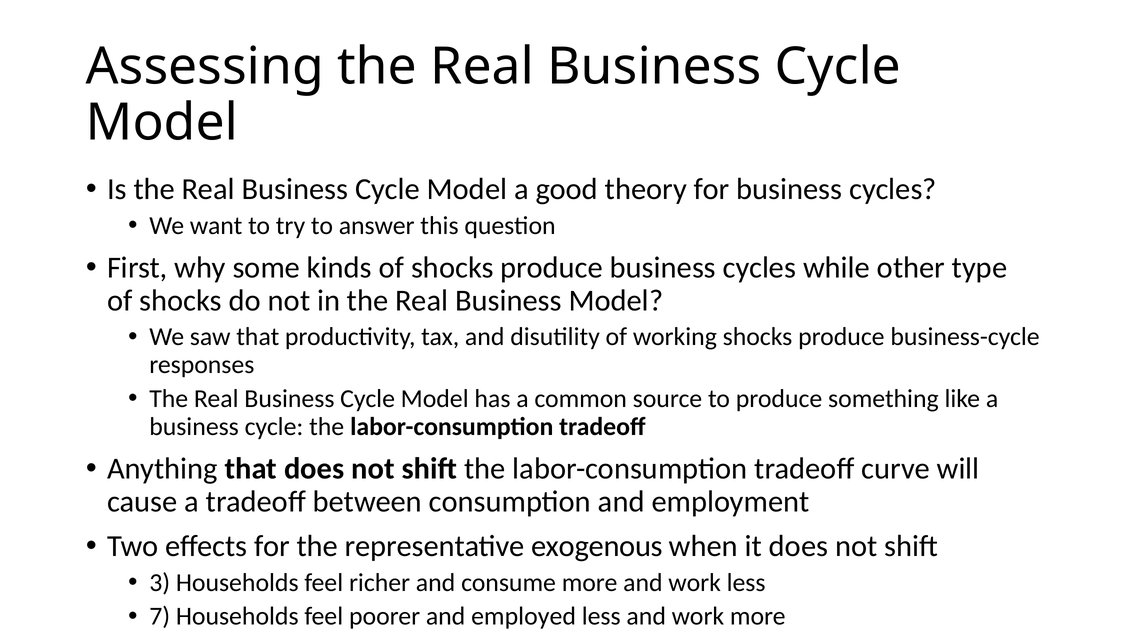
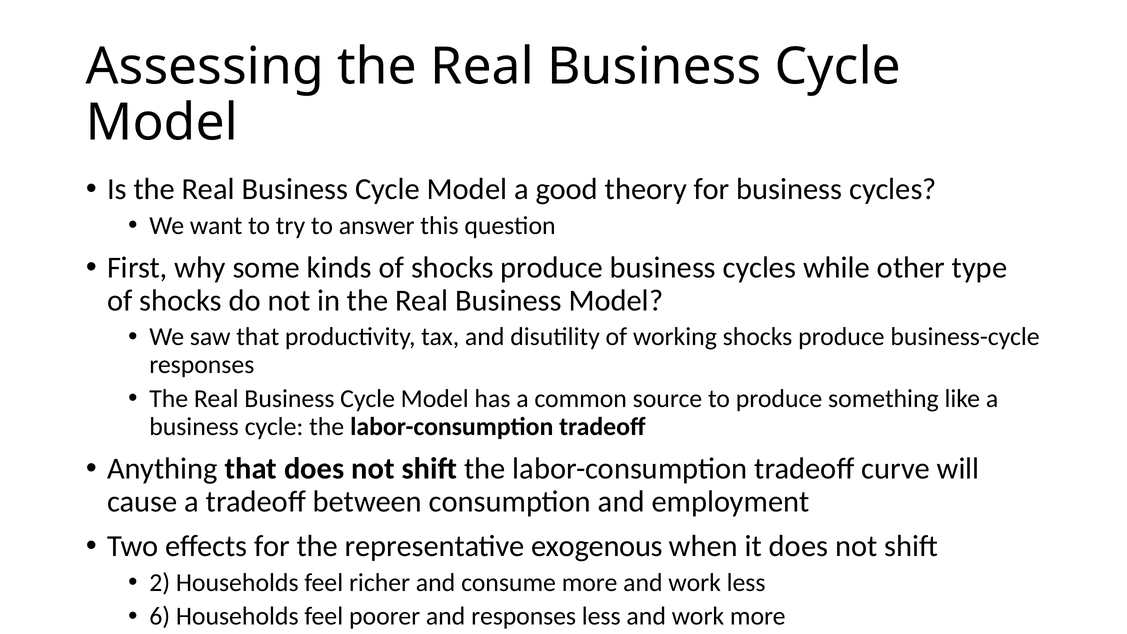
3: 3 -> 2 (160, 583)
7: 7 -> 6 (160, 616)
and employed: employed -> responses (524, 616)
